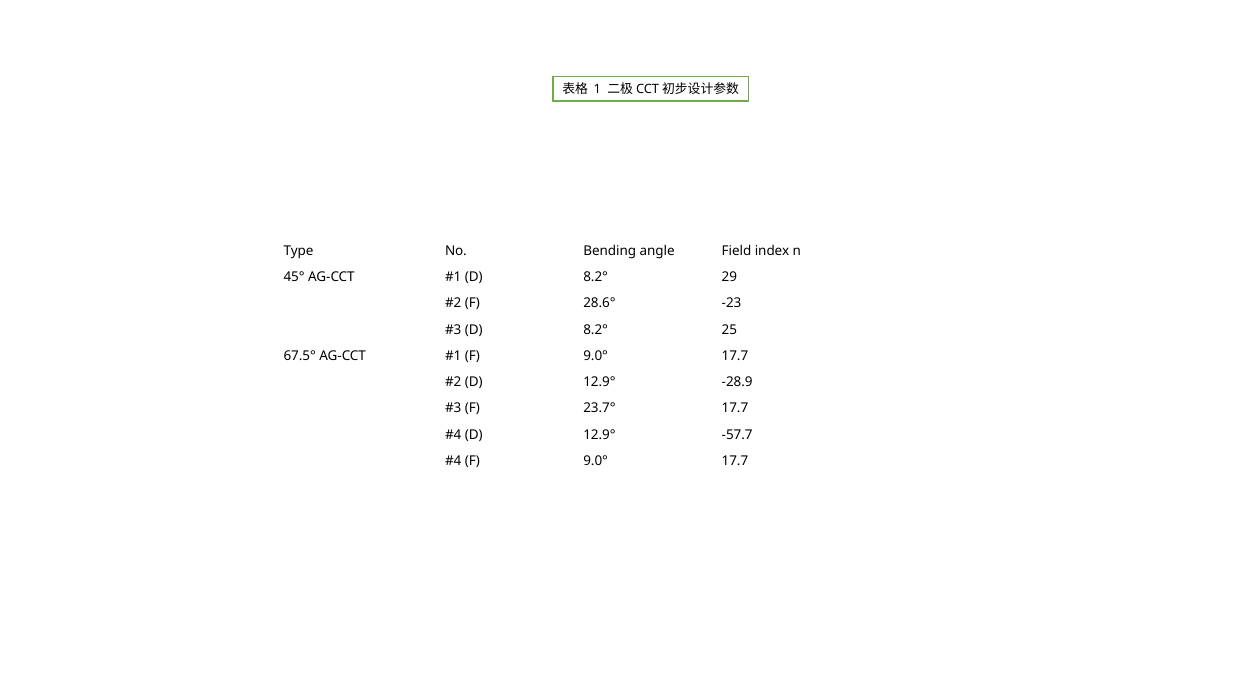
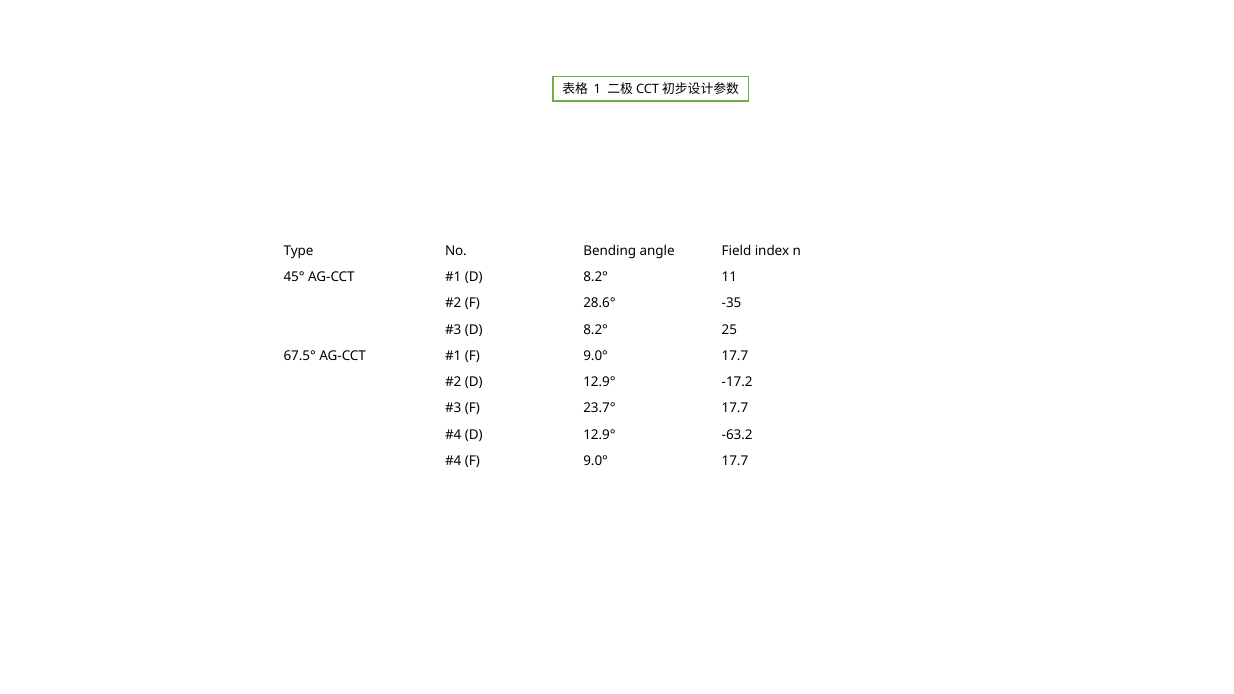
29: 29 -> 11 (729, 277)
-23: -23 -> -35 (732, 303)
-28.9: -28.9 -> -17.2 (737, 382)
-57.7: -57.7 -> -63.2 (737, 435)
